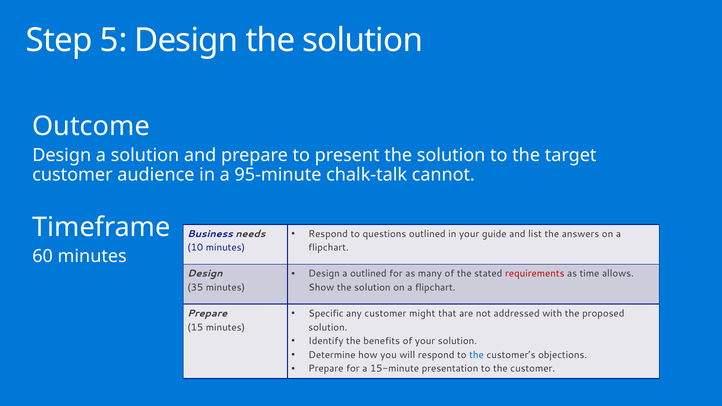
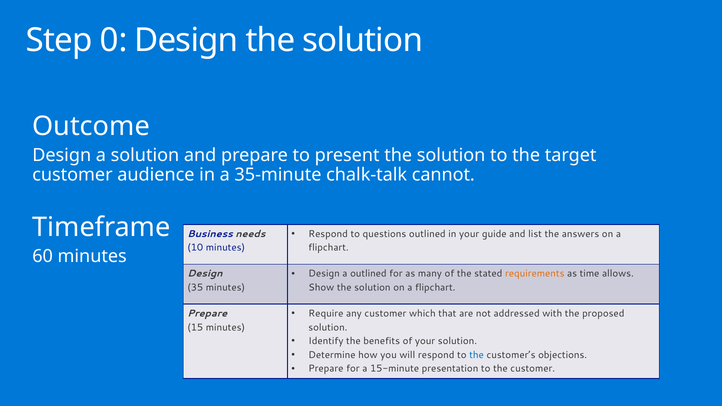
5: 5 -> 0 (114, 40)
95-minute: 95-minute -> 35-minute (278, 175)
requirements colour: red -> orange (535, 274)
Specific: Specific -> Require (326, 314)
might: might -> which (422, 314)
